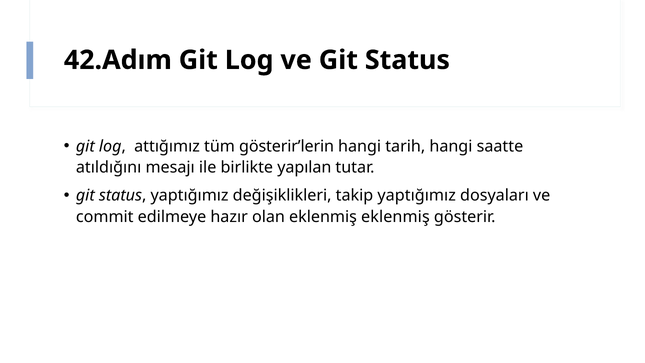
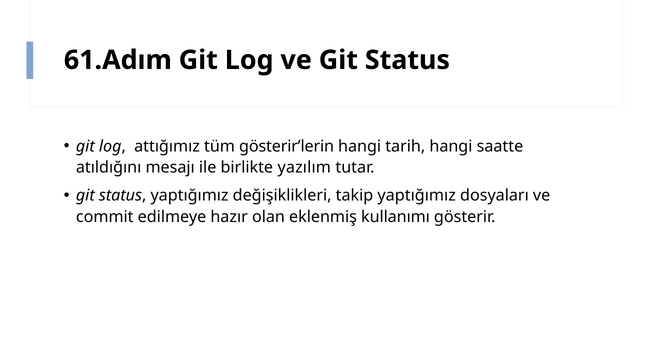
42.Adım: 42.Adım -> 61.Adım (118, 60)
yapılan: yapılan -> yazılım (304, 168)
eklenmiş eklenmiş: eklenmiş -> kullanımı (396, 217)
